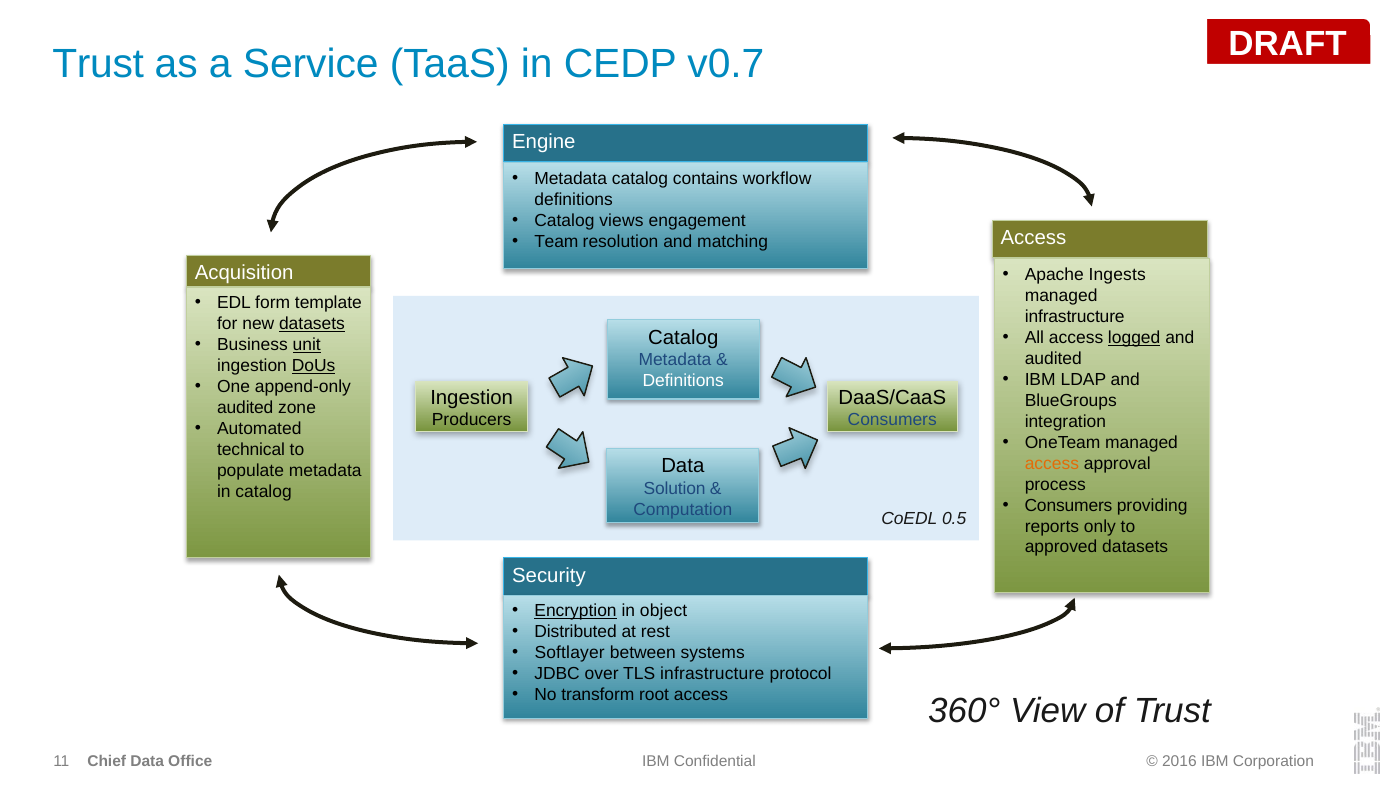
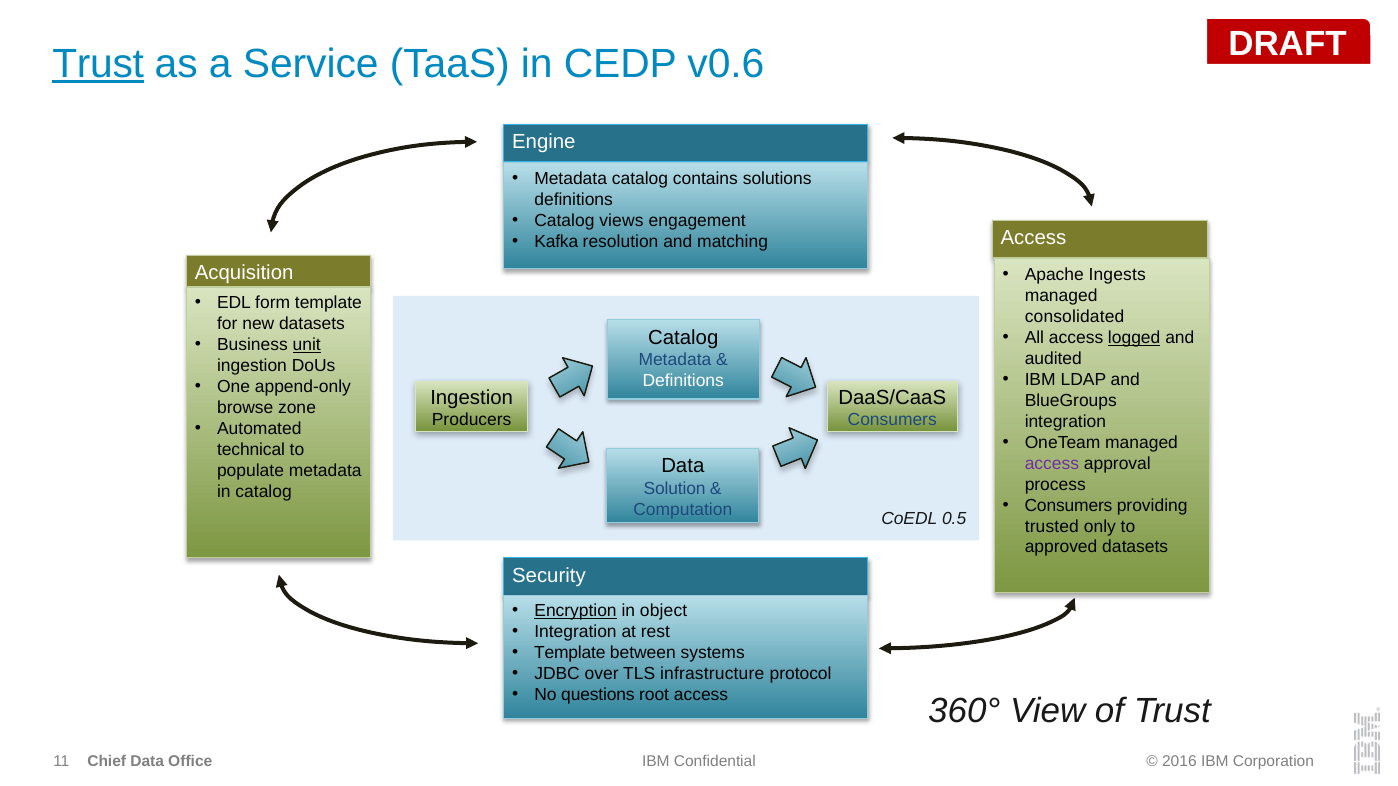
Trust underline: none -> present (98, 64)
v0.7: v0.7 -> v0.6 (726, 64)
workflow: workflow -> solutions (777, 179)
Team: Team -> Kafka (556, 241)
infrastructure: infrastructure -> consolidated (1075, 317)
datasets underline: present -> none (312, 324)
DoUs underline: present -> none (314, 366)
audited: audited -> browse (245, 408)
access colour: orange -> purple (1052, 464)
reports: reports -> trusted (1052, 526)
Distributed: Distributed -> Integration (576, 632)
Softlayer: Softlayer -> Template (570, 653)
transform: transform -> questions (598, 695)
